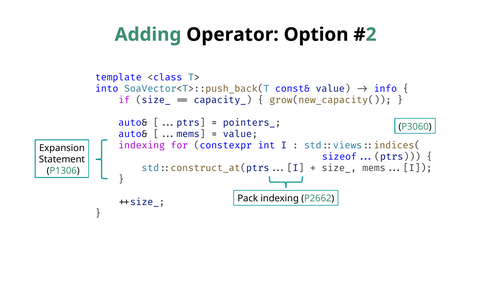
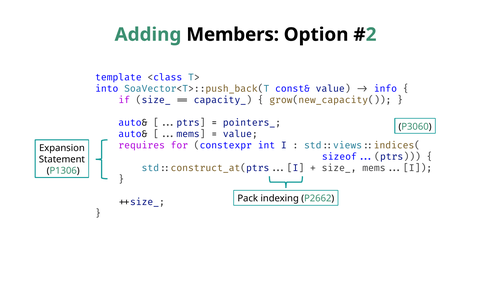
Operator: Operator -> Members (233, 35)
indexing: indexing -> requires (142, 146)
